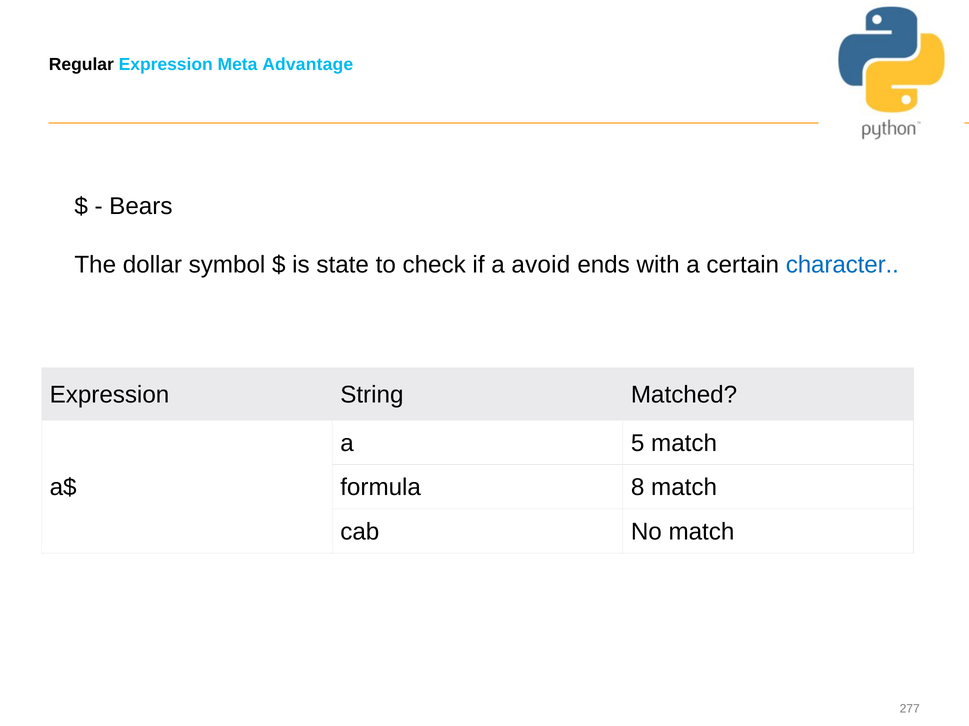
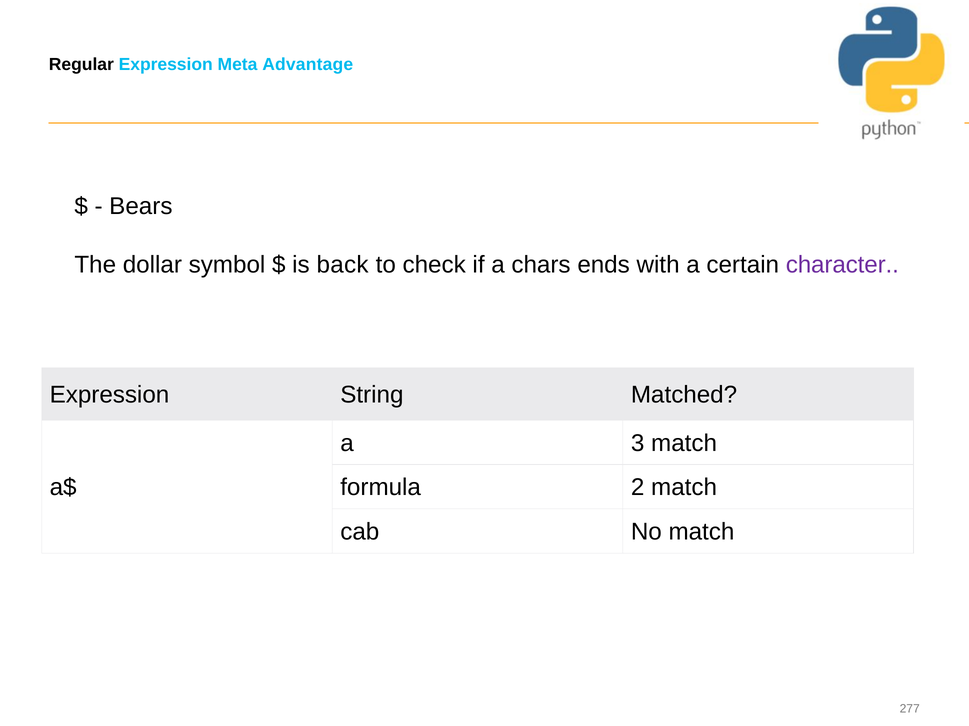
state: state -> back (343, 265)
avoid: avoid -> chars (541, 265)
character colour: blue -> purple (842, 265)
5: 5 -> 3 (638, 444)
8: 8 -> 2 (638, 488)
